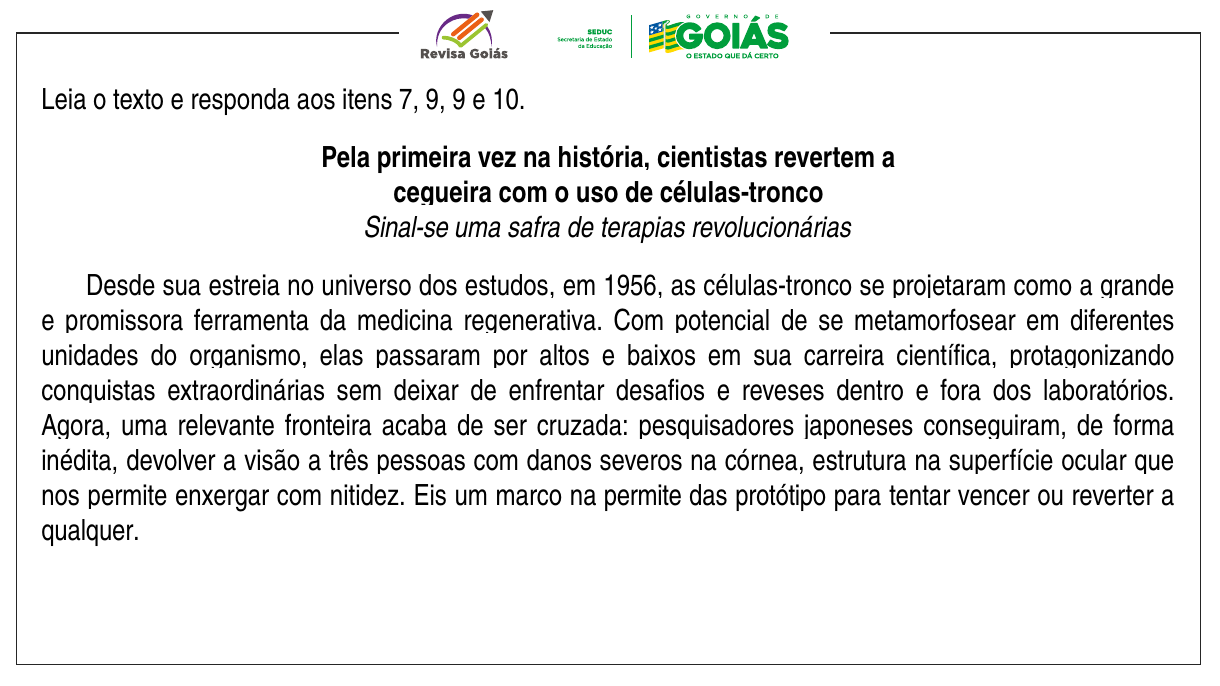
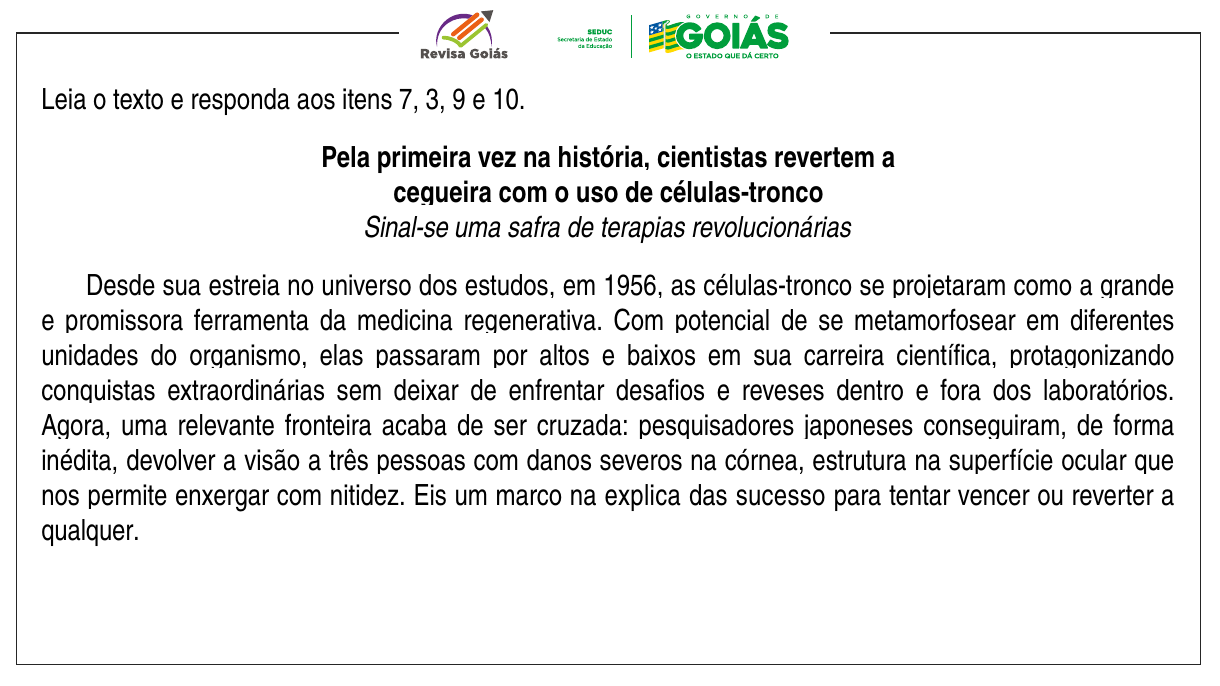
7 9: 9 -> 3 (436, 100)
na permite: permite -> explica (643, 496)
protótipo: protótipo -> sucesso (781, 496)
